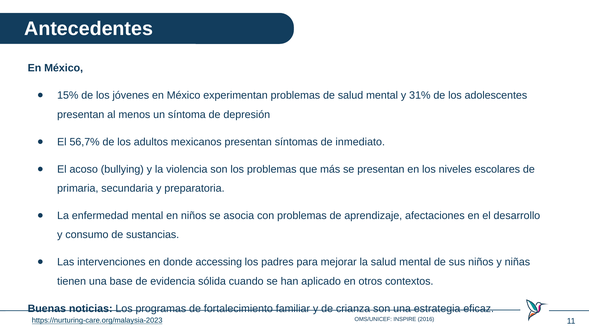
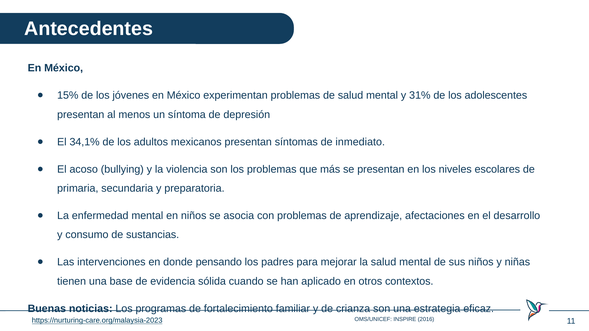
56,7%: 56,7% -> 34,1% (85, 142)
accessing: accessing -> pensando (219, 262)
